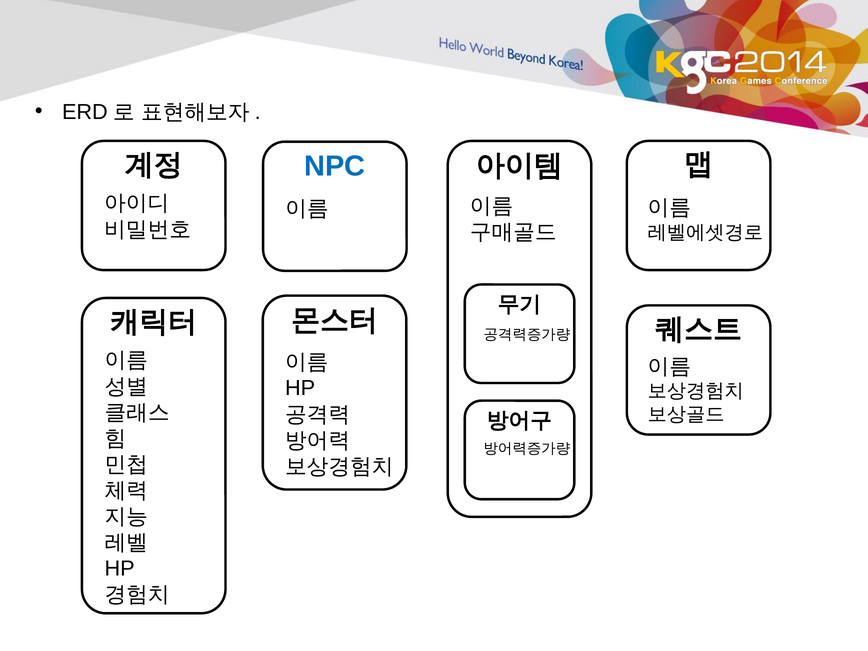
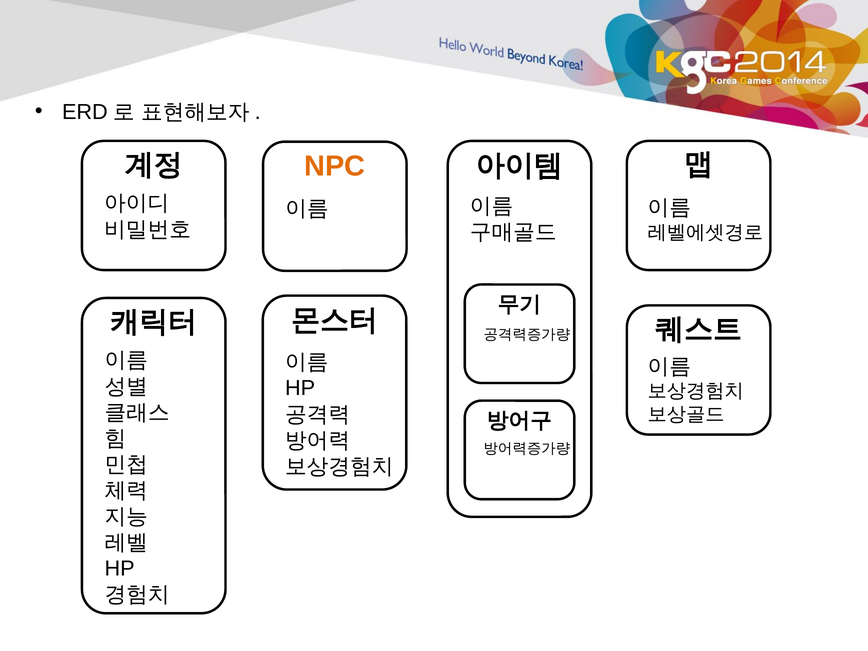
NPC colour: blue -> orange (335, 166)
